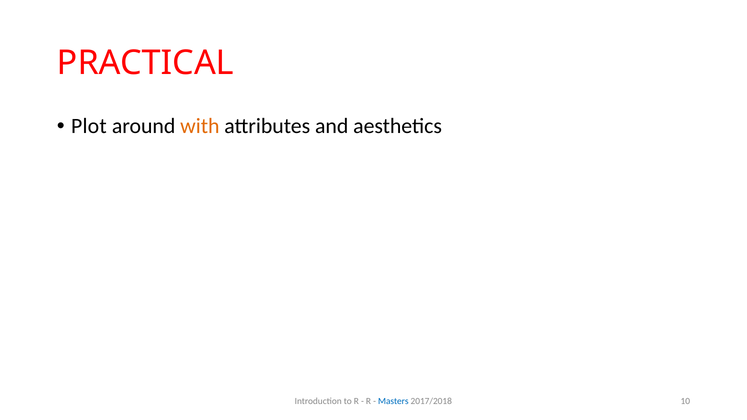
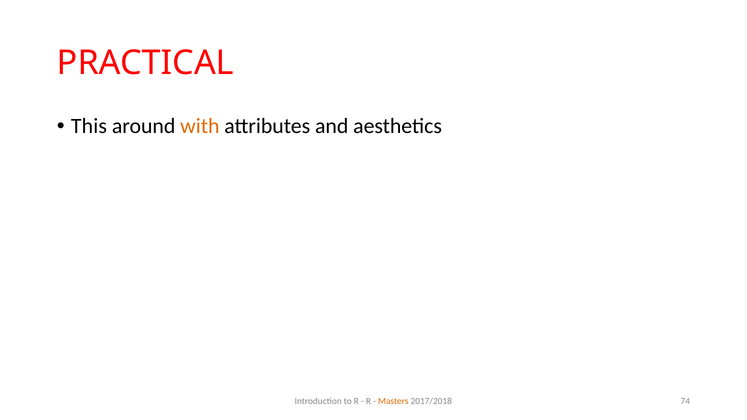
Plot: Plot -> This (89, 126)
Masters colour: blue -> orange (393, 401)
10: 10 -> 74 (685, 401)
